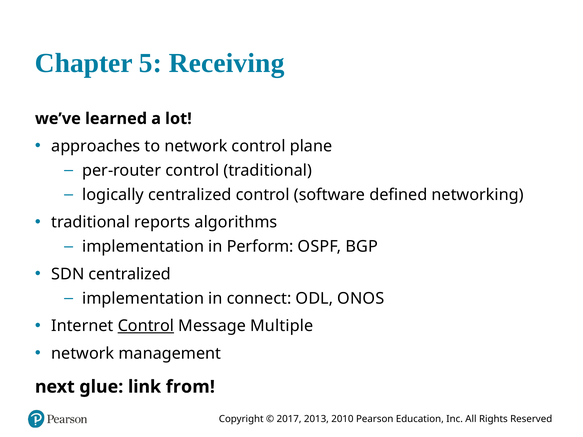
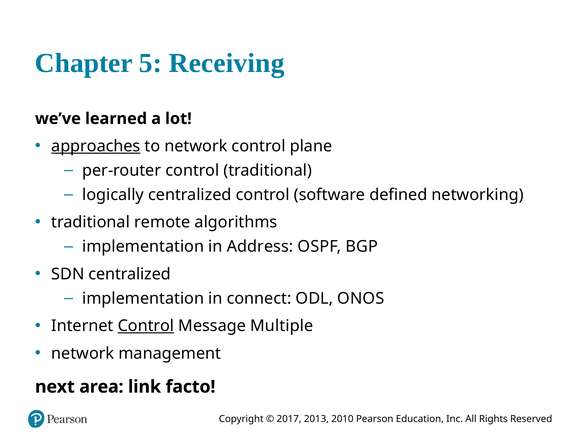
approaches underline: none -> present (96, 146)
reports: reports -> remote (162, 222)
Perform: Perform -> Address (260, 247)
glue: glue -> area (101, 387)
from: from -> facto (191, 387)
